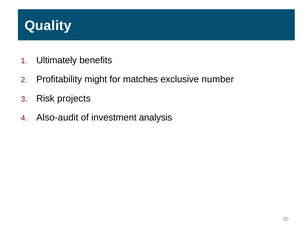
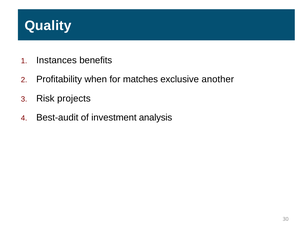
Ultimately: Ultimately -> Instances (57, 60)
might: might -> when (96, 79)
number: number -> another (218, 79)
Also-audit: Also-audit -> Best-audit (57, 118)
